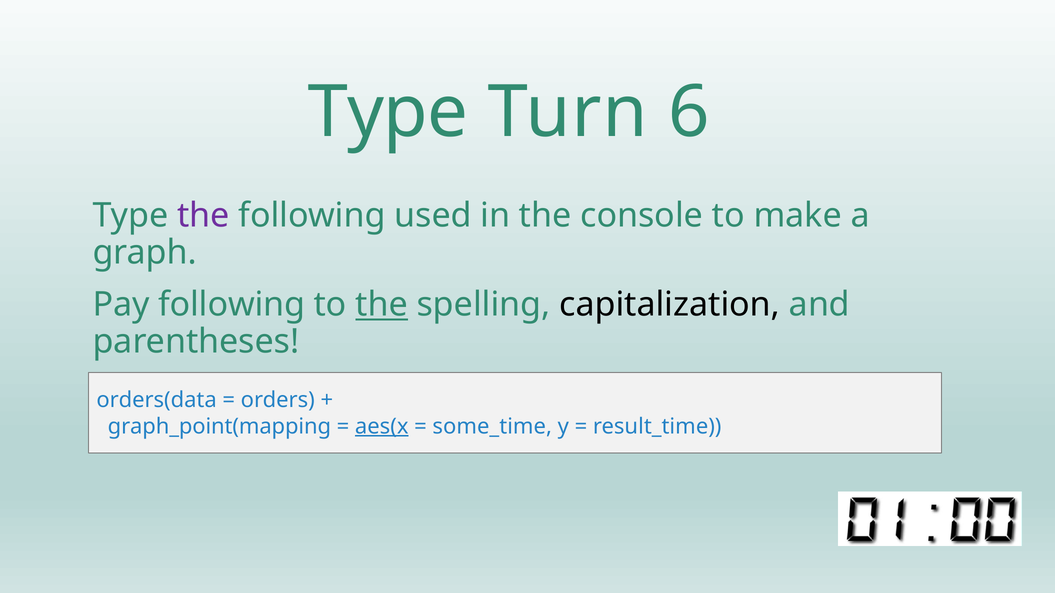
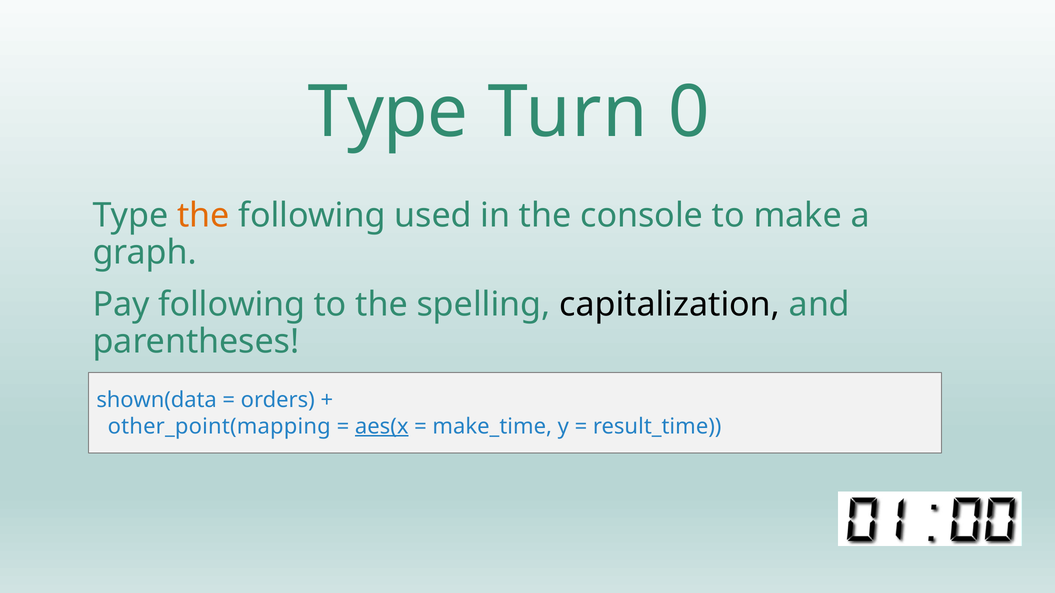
6: 6 -> 0 (689, 112)
the colour: purple -> orange (203, 216)
the underline: present -> none (382, 305)
orders(data: orders(data -> shown(data (157, 400)
graph_point(mapping: graph_point(mapping -> other_point(mapping (219, 427)
some_time: some_time -> make_time (492, 427)
